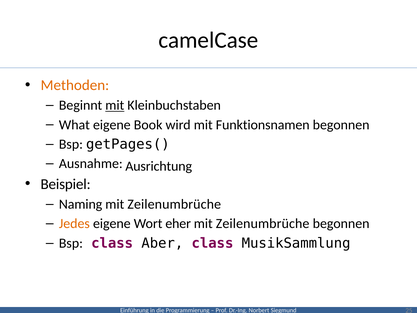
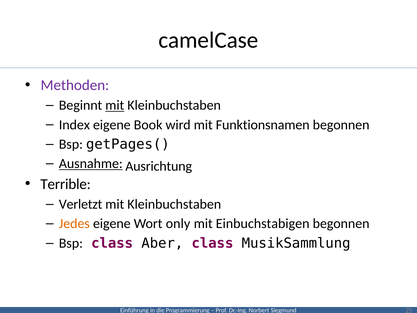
Methoden colour: orange -> purple (75, 85)
What: What -> Index (74, 125)
Ausnahme underline: none -> present (91, 164)
Beispiel: Beispiel -> Terrible (66, 184)
Naming: Naming -> Verletzt (81, 204)
Zeilenumbrüche: Zeilenumbrüche -> Kleinbuchstaben (174, 204)
eher: eher -> only (178, 224)
Zeilenumbrüche: Zeilenumbrüche -> Einbuchstabigen (263, 224)
